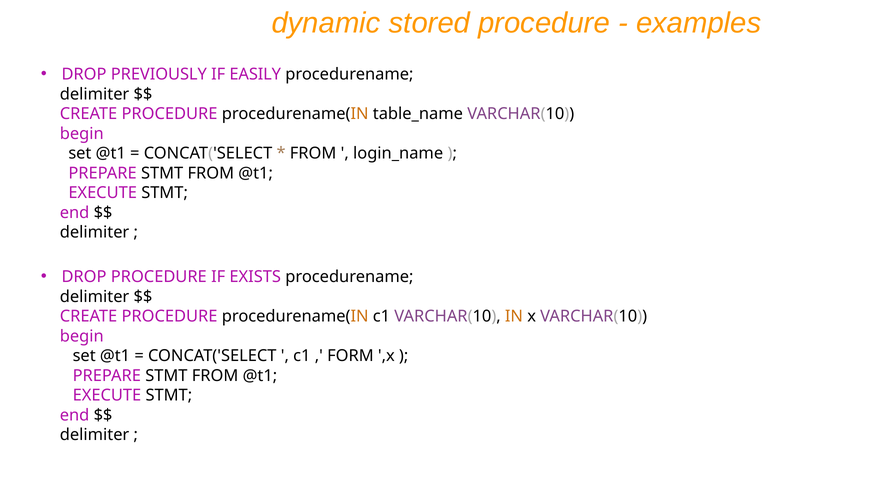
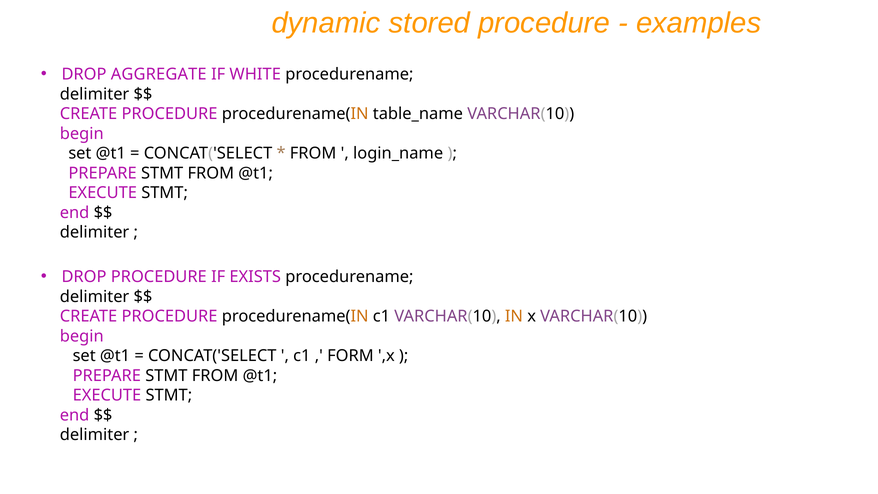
PREVIOUSLY: PREVIOUSLY -> AGGREGATE (159, 74)
EASILY: EASILY -> WHITE (255, 74)
